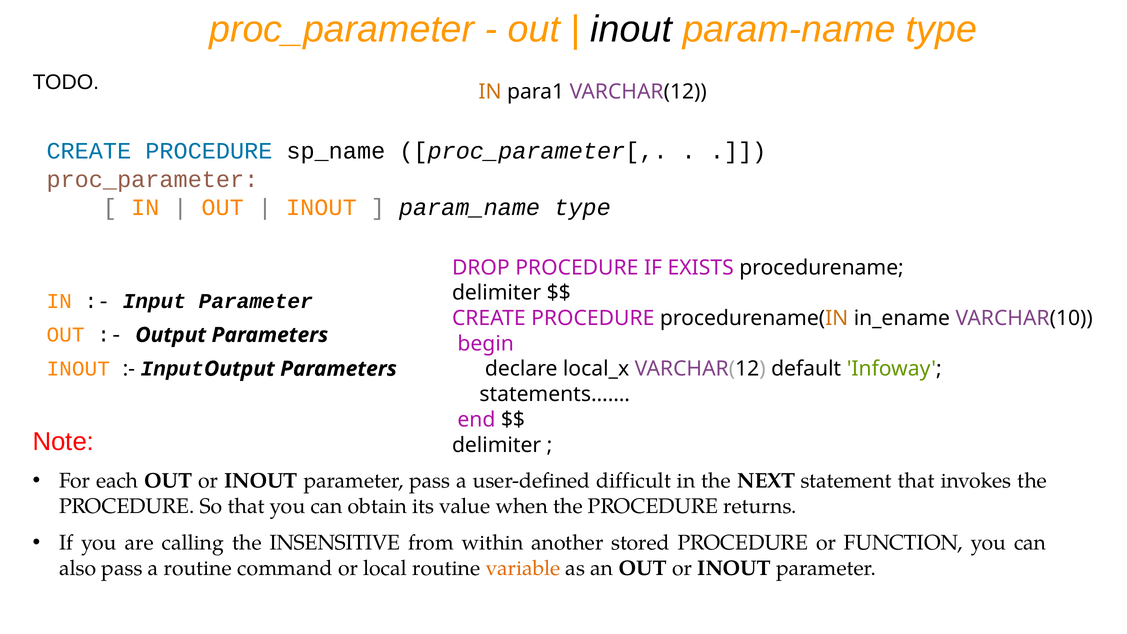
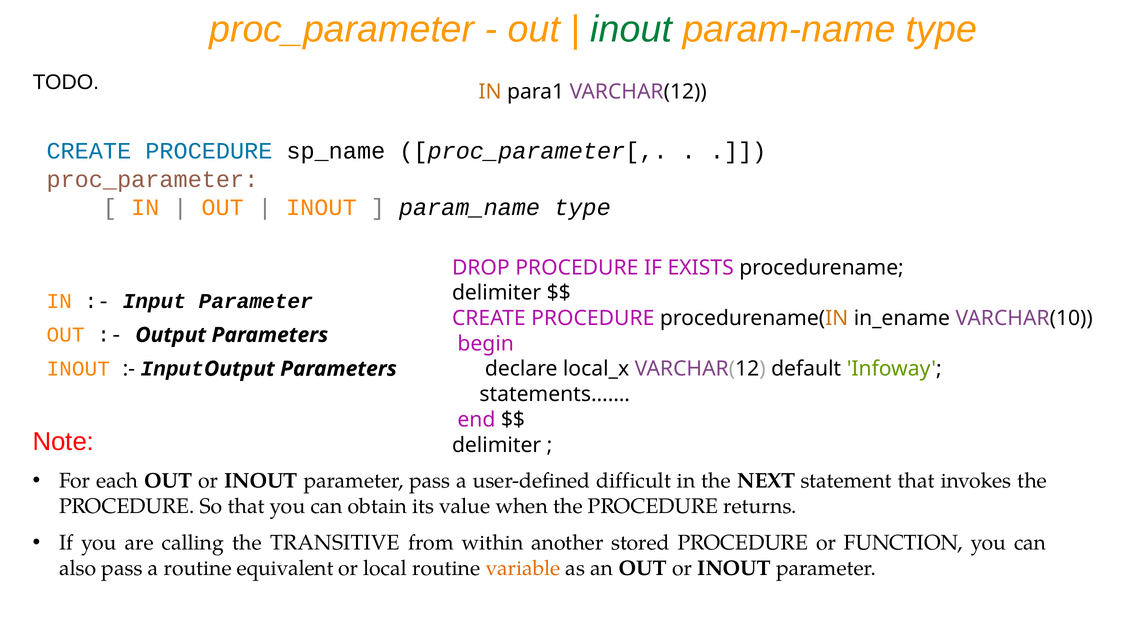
inout colour: black -> green (631, 29)
INSENSITIVE: INSENSITIVE -> TRANSITIVE (335, 543)
command: command -> equivalent (285, 568)
